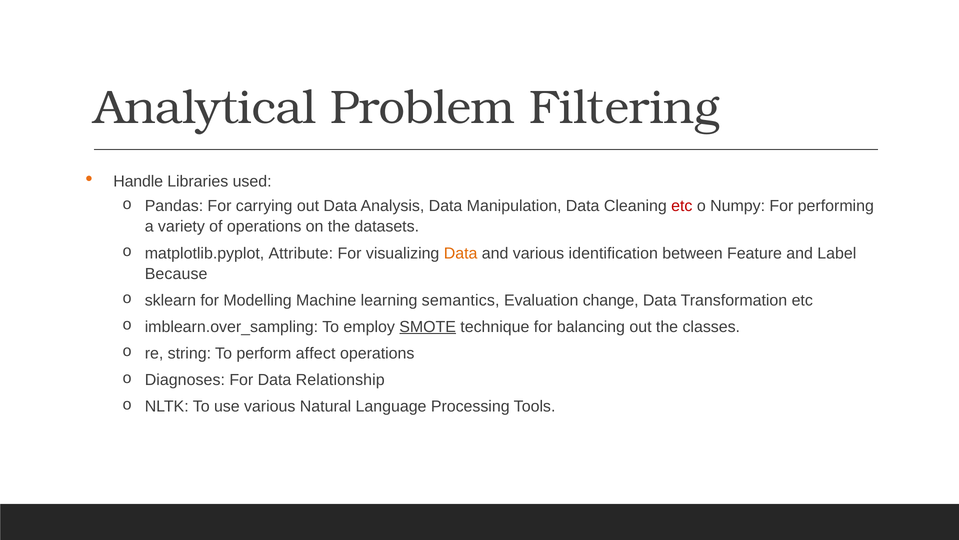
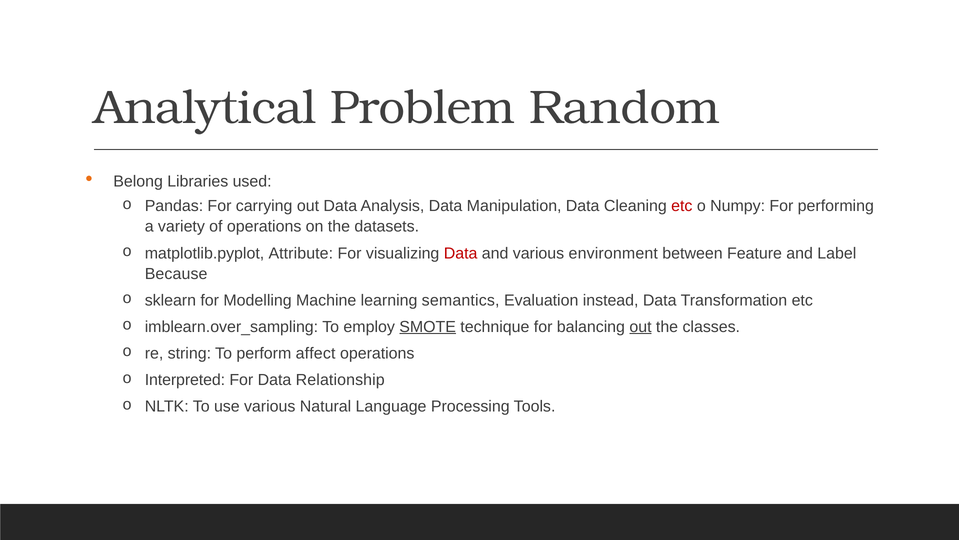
Filtering: Filtering -> Random (624, 107)
Handle: Handle -> Belong (138, 181)
Data colour: orange -> red (461, 253)
identification: identification -> environment (613, 253)
change: change -> instead (611, 300)
out underline: none -> present (640, 326)
Diagnoses: Diagnoses -> Interpreted (185, 379)
